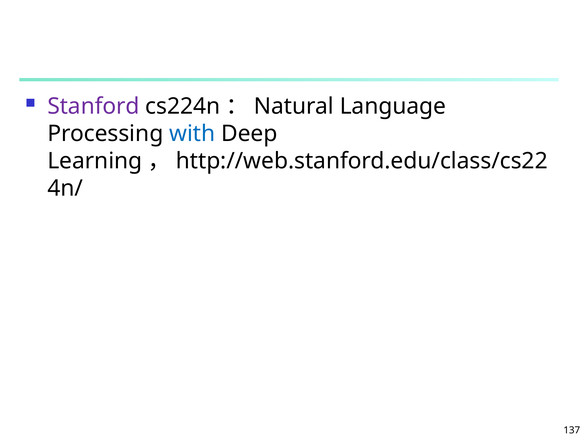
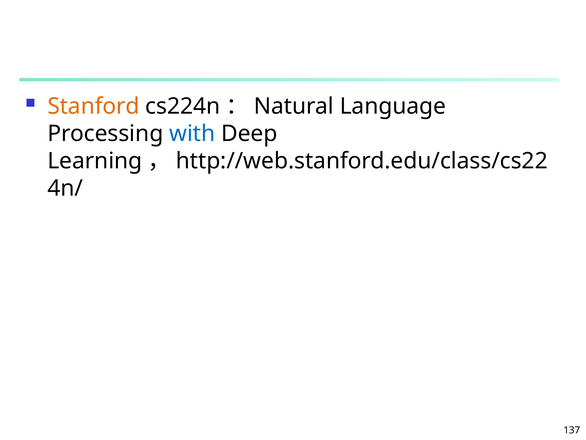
Stanford colour: purple -> orange (93, 106)
